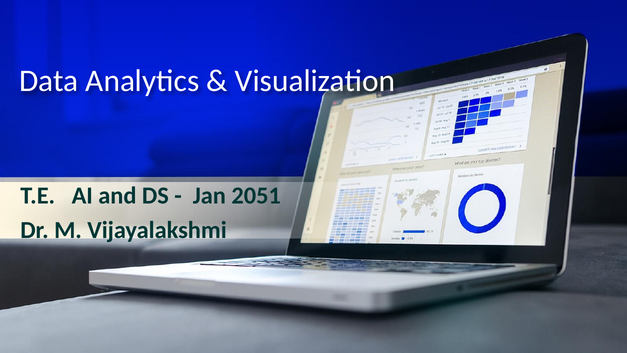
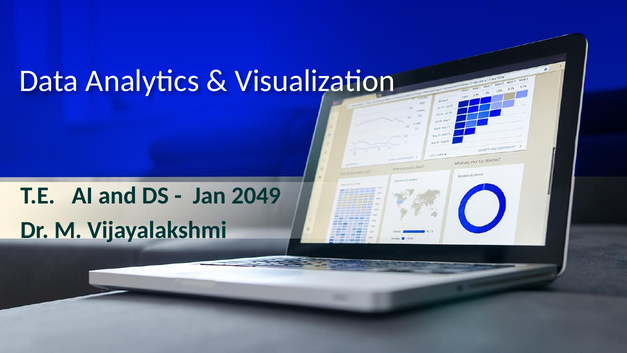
2051: 2051 -> 2049 (256, 196)
